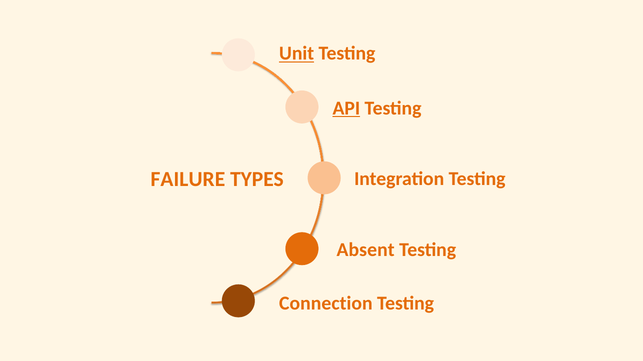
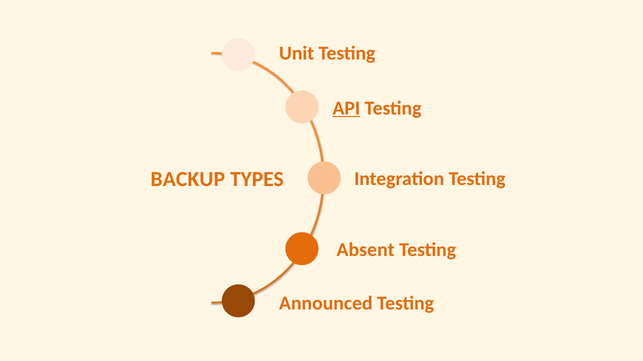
Unit underline: present -> none (297, 54)
FAILURE: FAILURE -> BACKUP (188, 179)
Connection: Connection -> Announced (326, 304)
